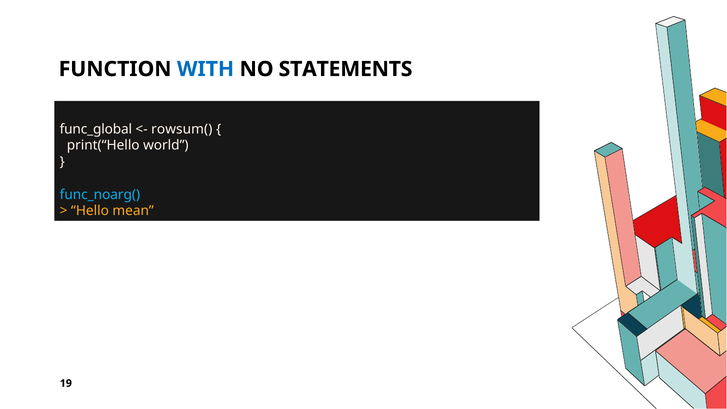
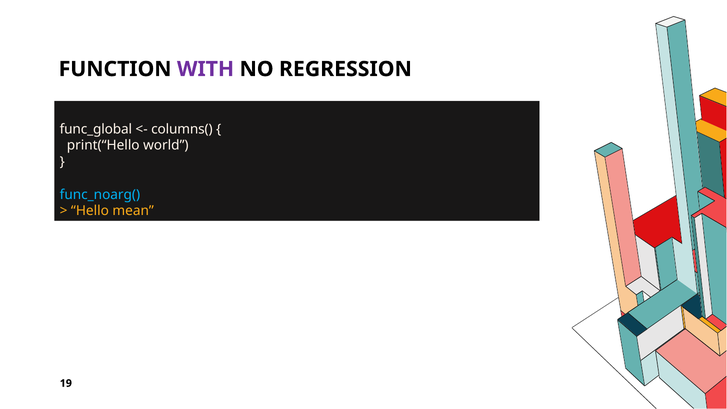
WITH colour: blue -> purple (206, 69)
STATEMENTS: STATEMENTS -> REGRESSION (345, 69)
rowsum(: rowsum( -> columns( (182, 129)
